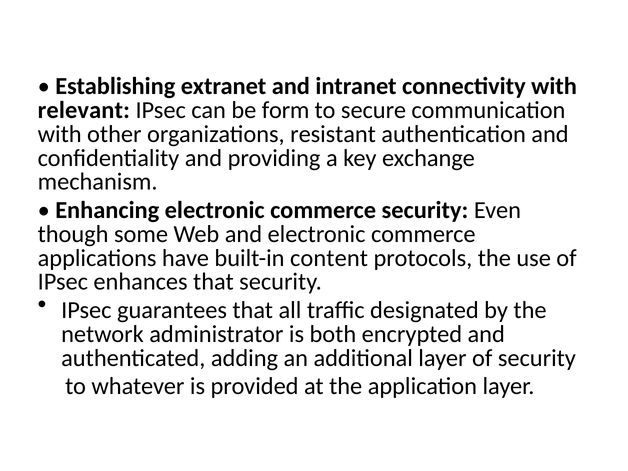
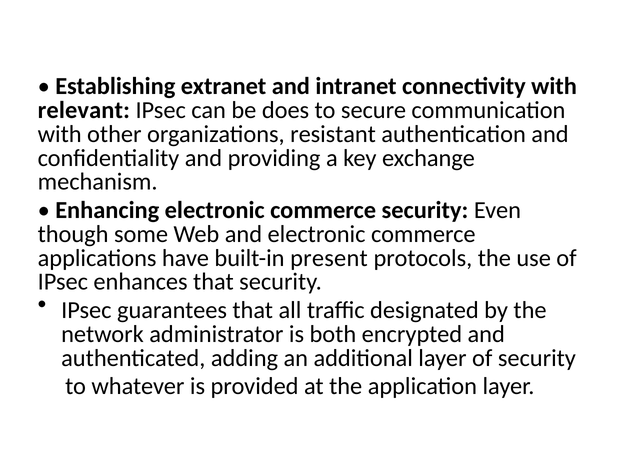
form: form -> does (286, 110)
content: content -> present (329, 258)
